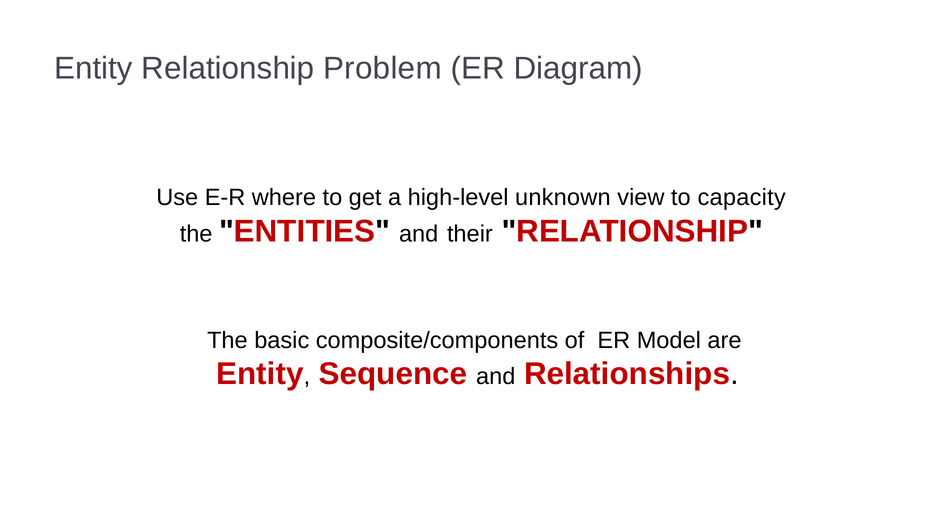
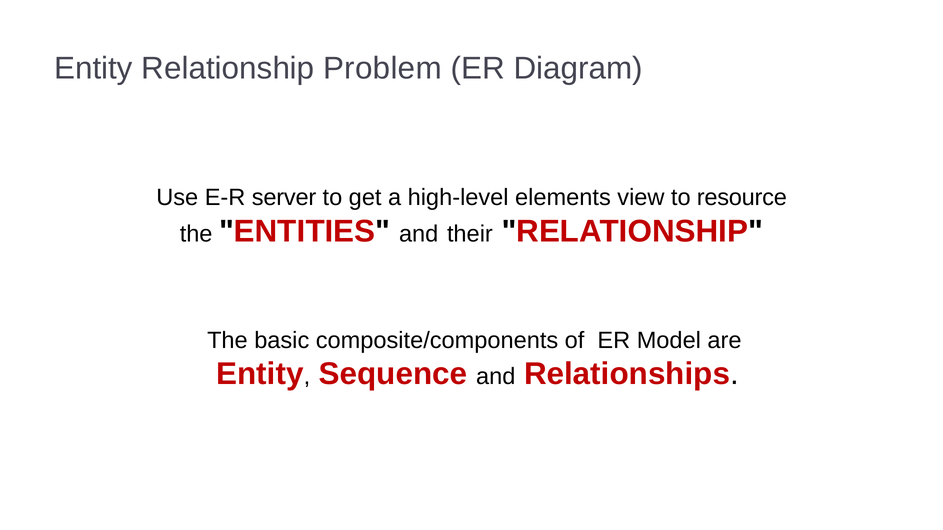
where: where -> server (284, 198)
unknown: unknown -> elements (563, 198)
capacity: capacity -> resource (742, 198)
